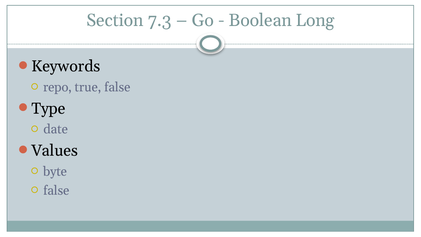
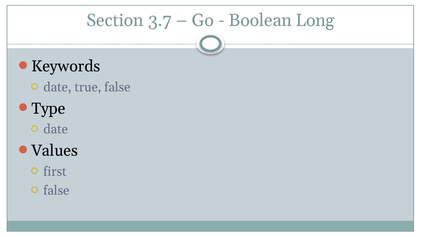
7.3: 7.3 -> 3.7 (160, 20)
repo: repo -> date (57, 87)
byte: byte -> first (55, 171)
